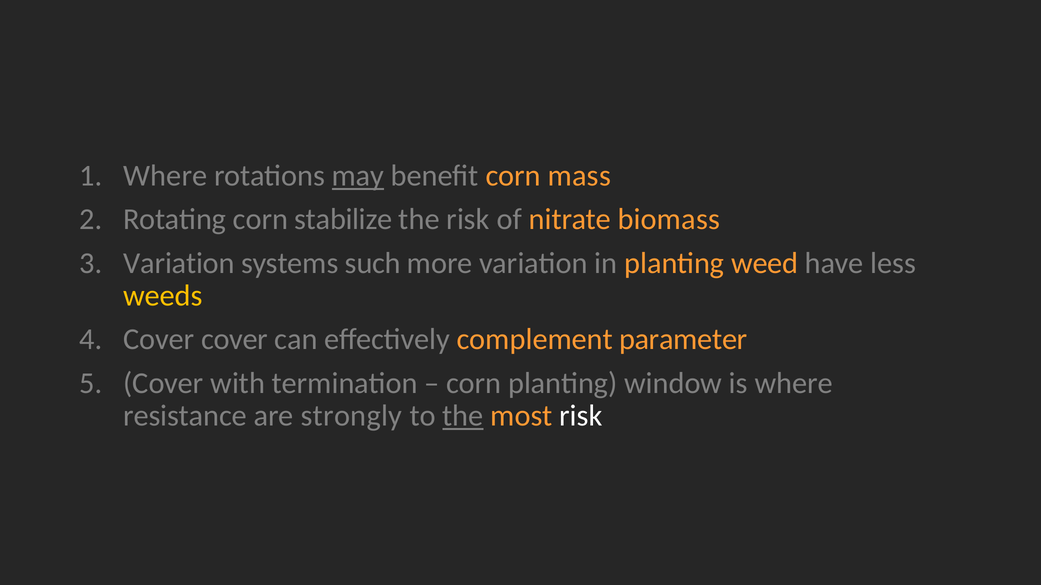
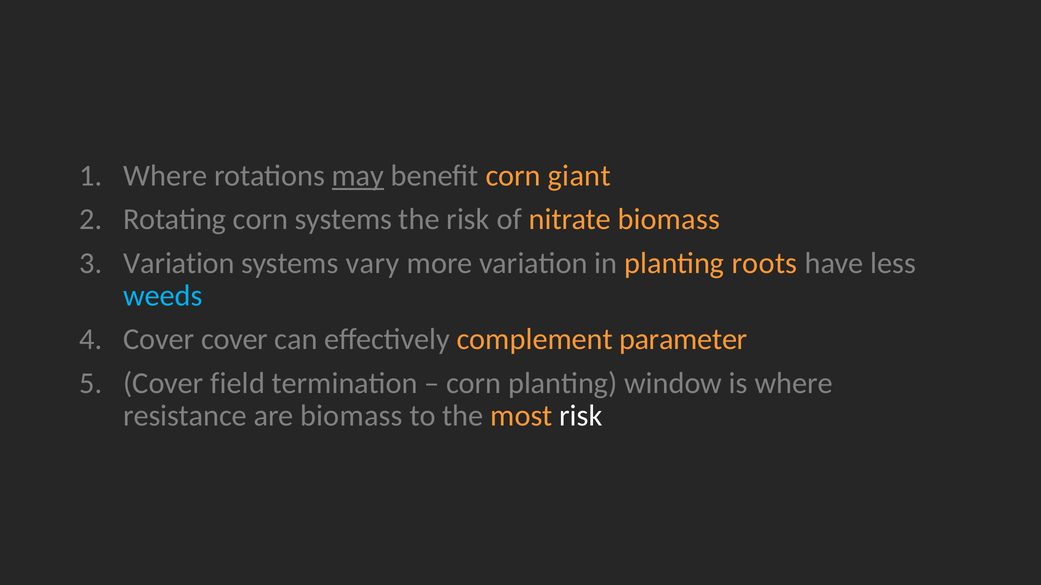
mass: mass -> giant (579, 176)
corn stabilize: stabilize -> systems (343, 220)
such: such -> vary (373, 263)
weed: weed -> roots (764, 263)
weeds colour: yellow -> light blue (163, 296)
with: with -> field (238, 383)
are strongly: strongly -> biomass (351, 416)
the underline: present -> none (463, 416)
